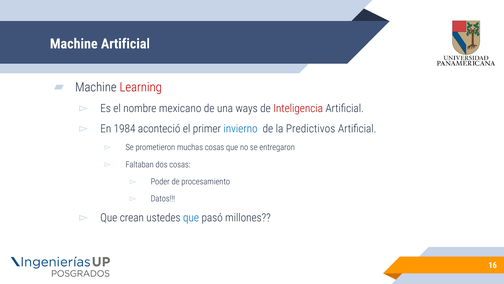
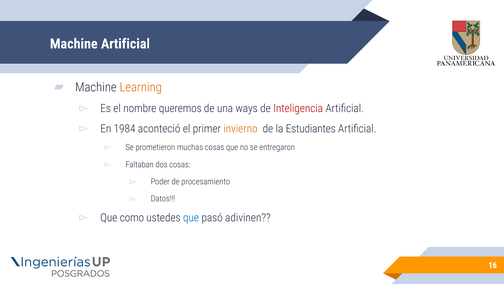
Learning colour: red -> orange (141, 87)
mexicano: mexicano -> queremos (180, 108)
invierno colour: blue -> orange (241, 129)
Predictivos: Predictivos -> Estudiantes (311, 129)
crean: crean -> como (132, 217)
millones: millones -> adivinen (248, 217)
